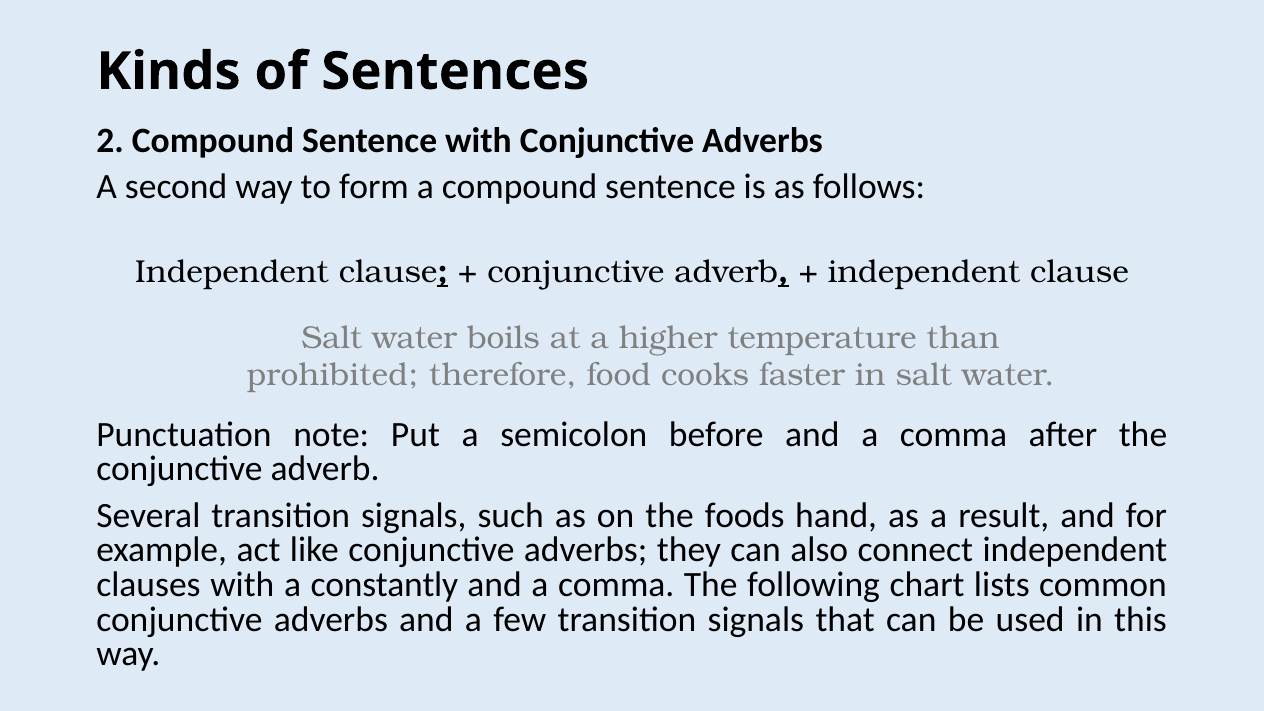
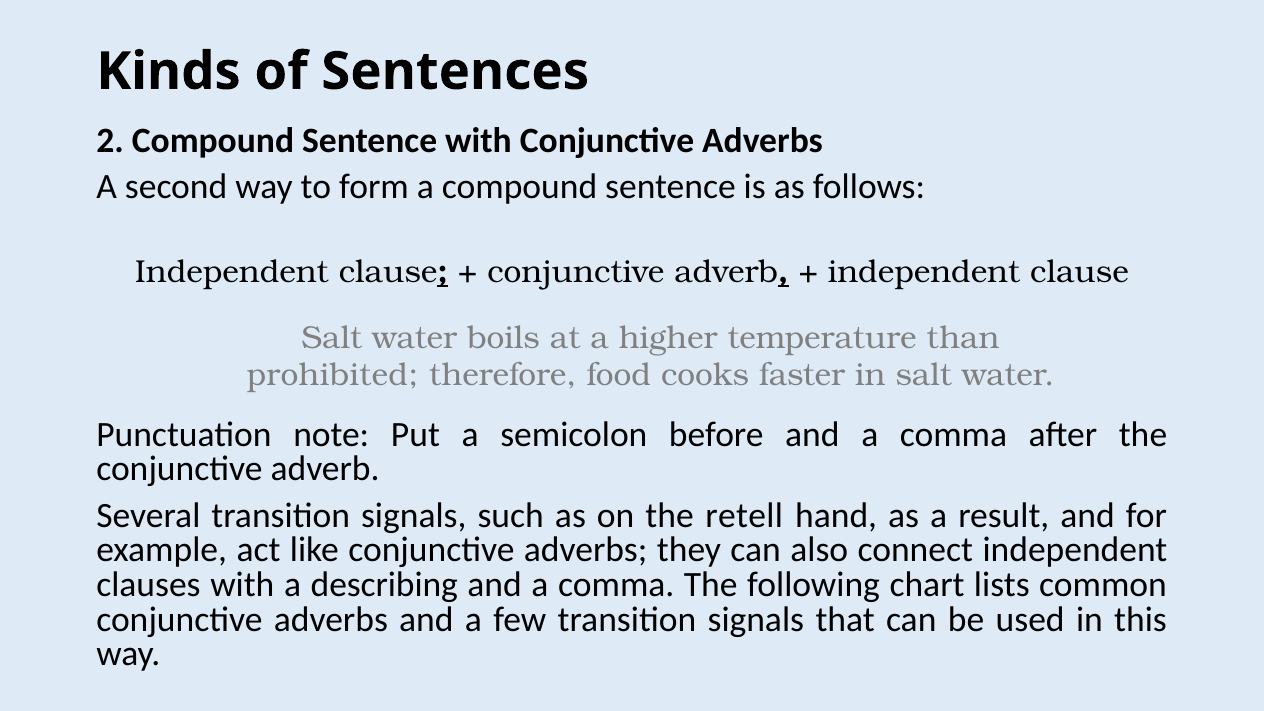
foods: foods -> retell (744, 516)
constantly: constantly -> describing (384, 585)
